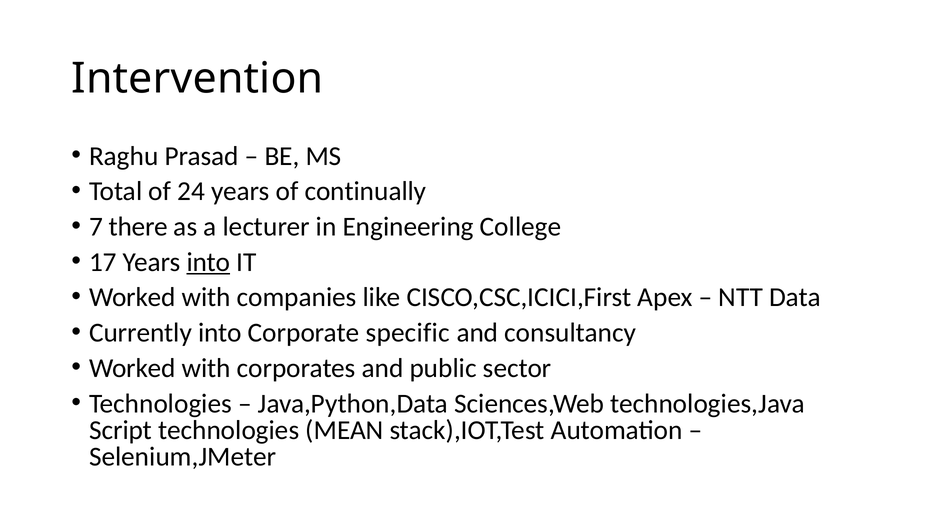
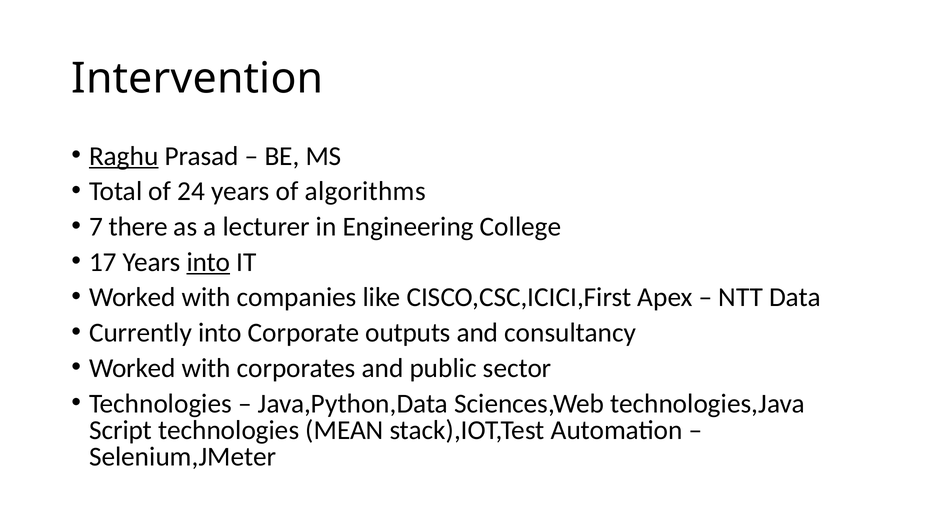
Raghu underline: none -> present (124, 156)
continually: continually -> algorithms (365, 191)
specific: specific -> outputs (408, 333)
